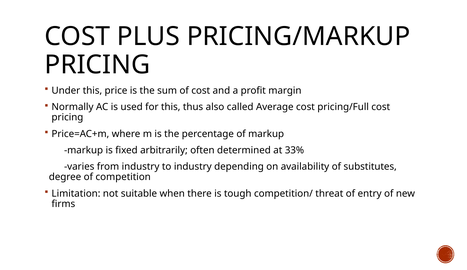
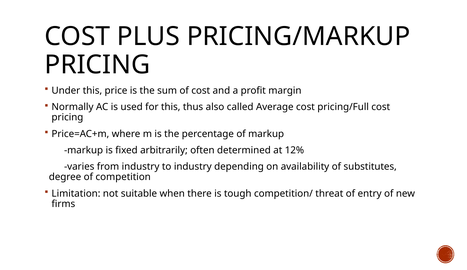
33%: 33% -> 12% (294, 150)
